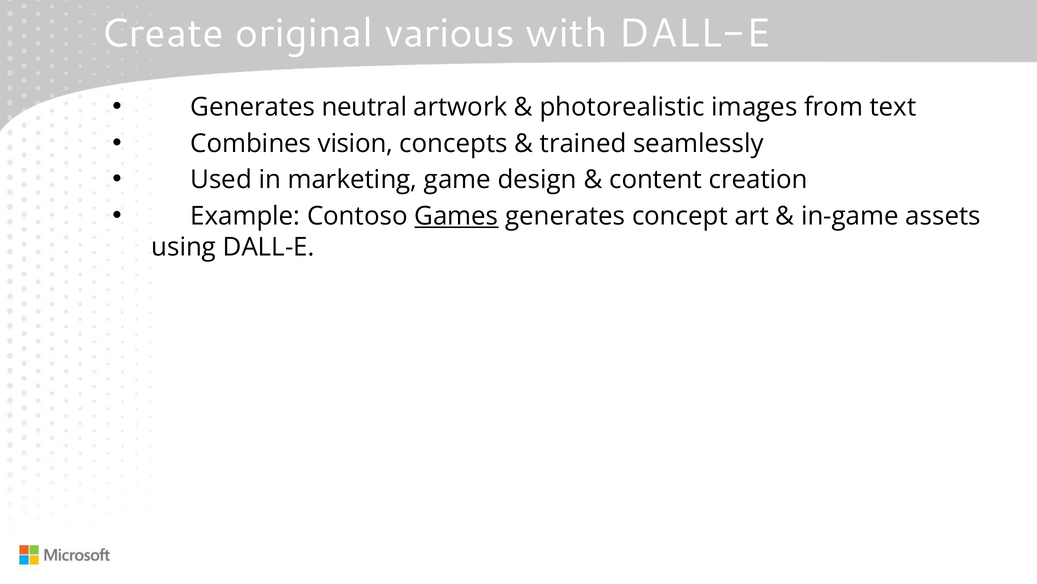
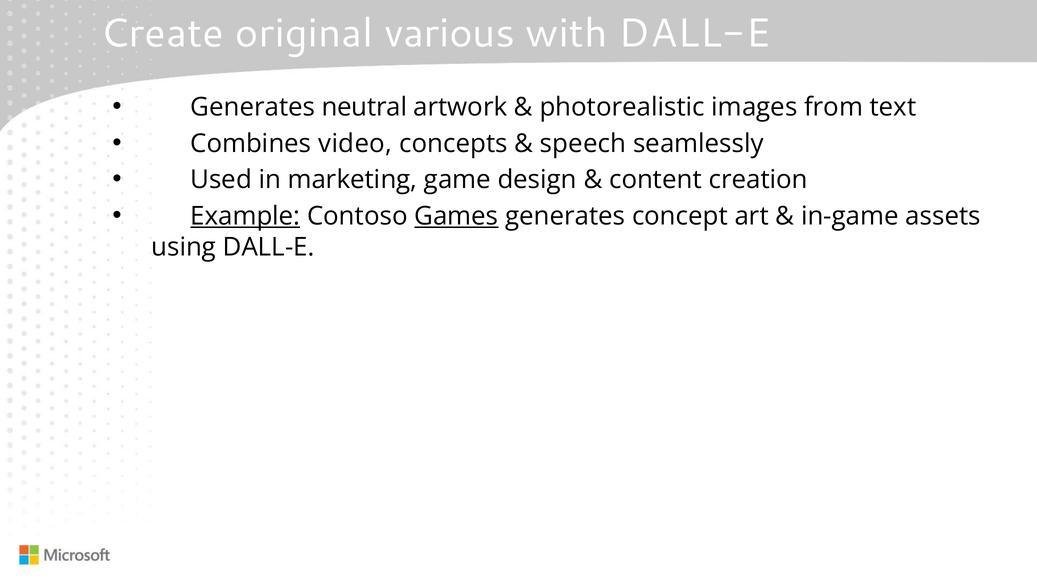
vision: vision -> video (355, 143)
trained: trained -> speech (583, 143)
Example underline: none -> present (245, 216)
